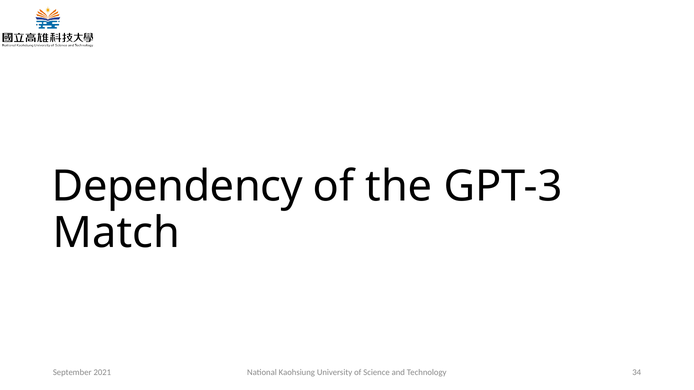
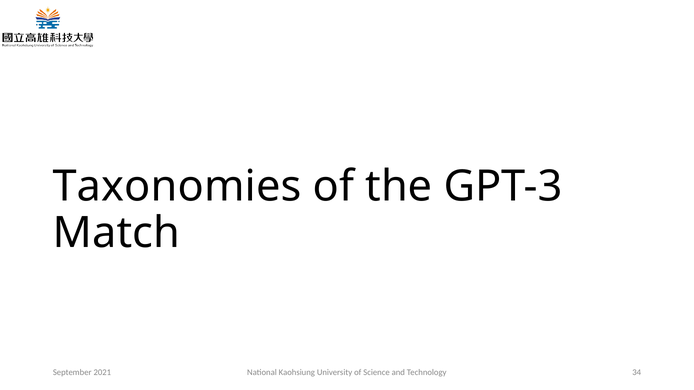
Dependency: Dependency -> Taxonomies (177, 187)
